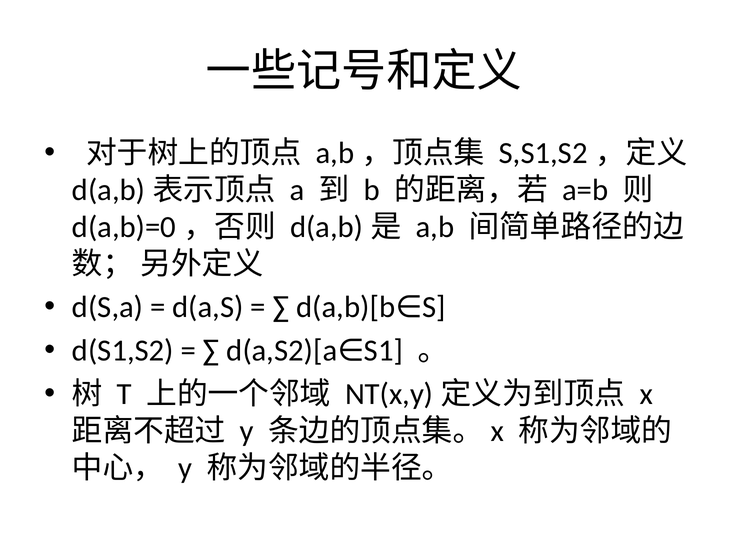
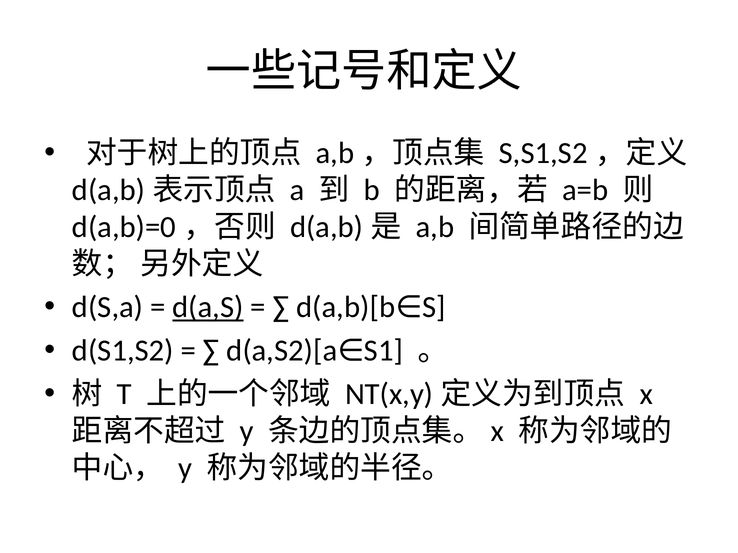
d(a,S underline: none -> present (208, 308)
